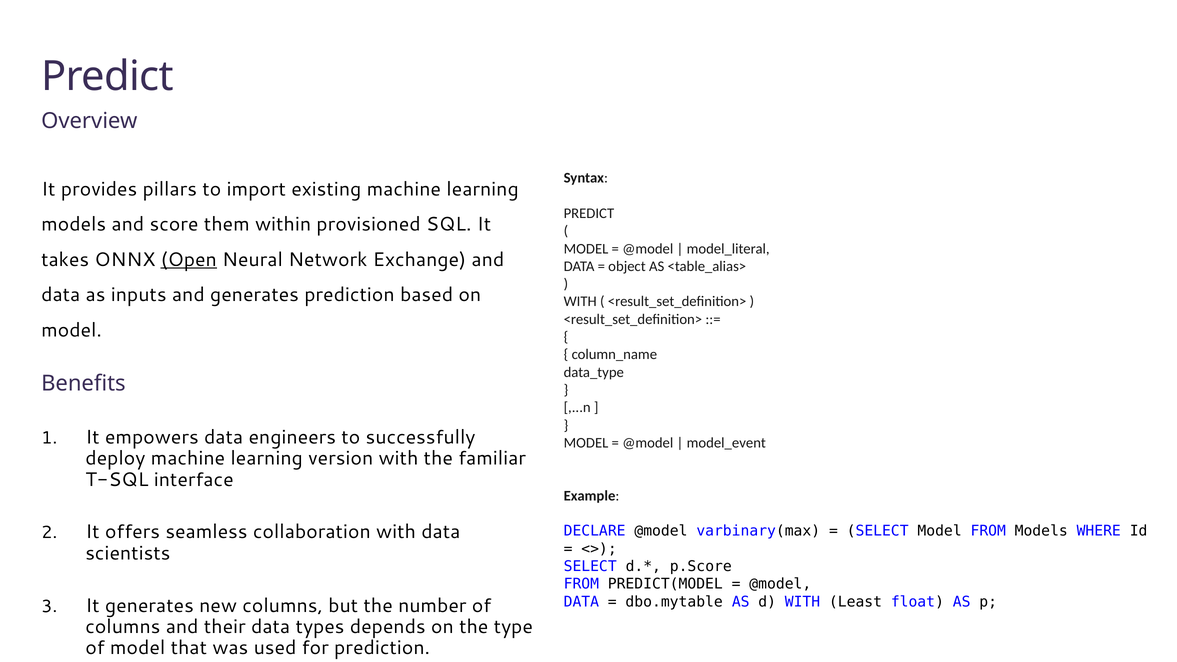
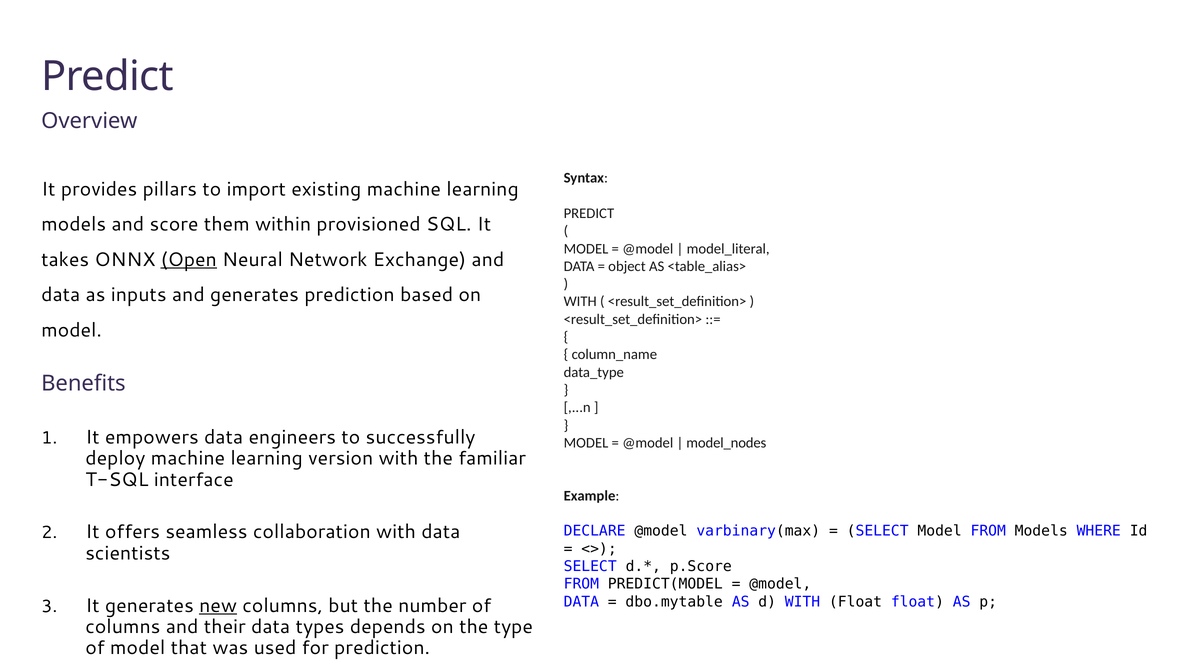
model_event: model_event -> model_nodes (726, 443)
WITH Least: Least -> Float (856, 602)
new underline: none -> present (218, 606)
